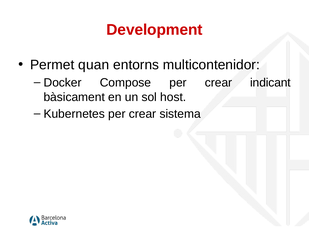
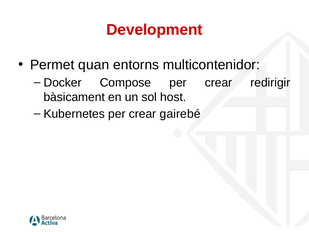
indicant: indicant -> redirigir (270, 83)
sistema: sistema -> gairebé (180, 114)
